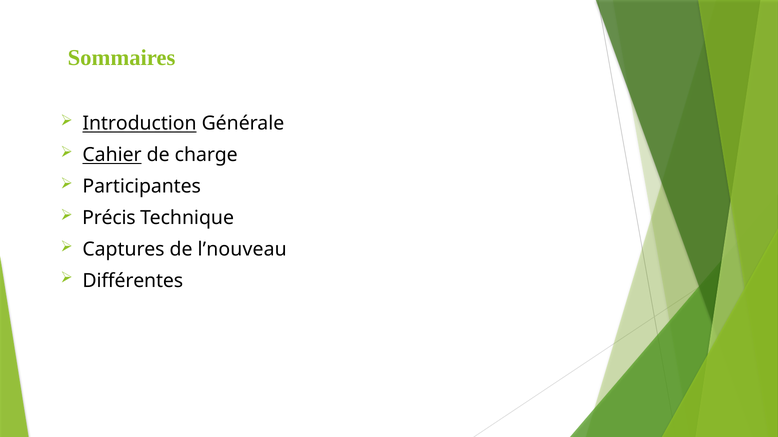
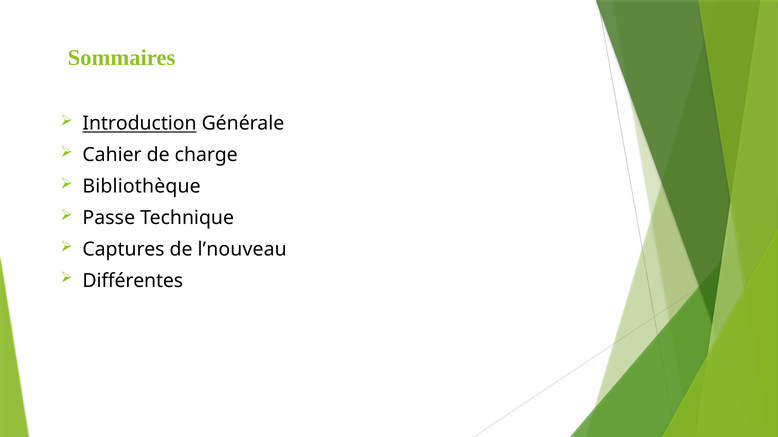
Cahier underline: present -> none (112, 155)
Participantes: Participantes -> Bibliothèque (142, 187)
Précis: Précis -> Passe (109, 218)
